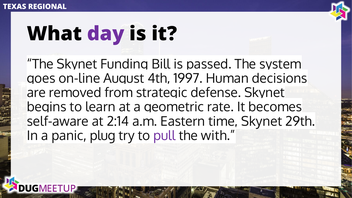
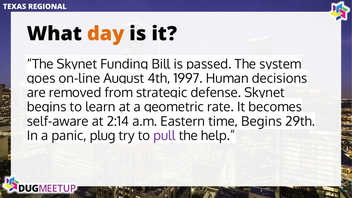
day colour: purple -> orange (106, 34)
Skynet: Skynet -> Begins (262, 121)
with: with -> help (218, 136)
